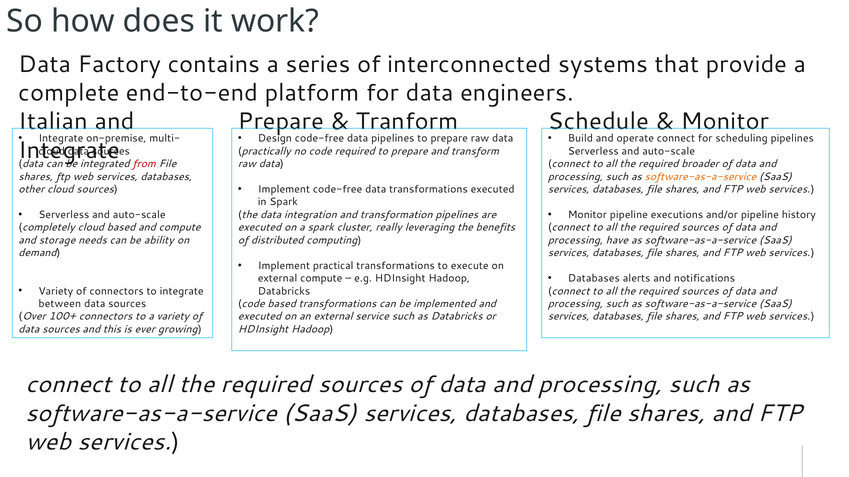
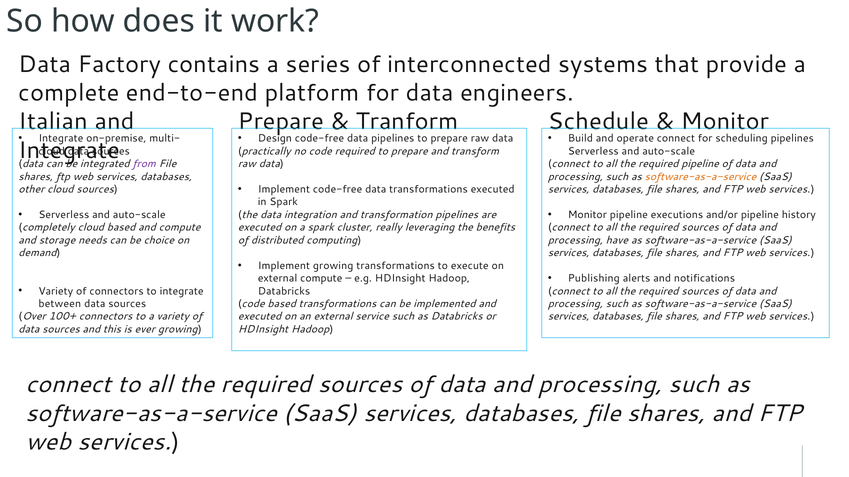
from colour: red -> purple (144, 164)
required broader: broader -> pipeline (700, 164)
ability: ability -> choice (159, 240)
Implement practical: practical -> growing (333, 266)
Databases: Databases -> Publishing (594, 279)
